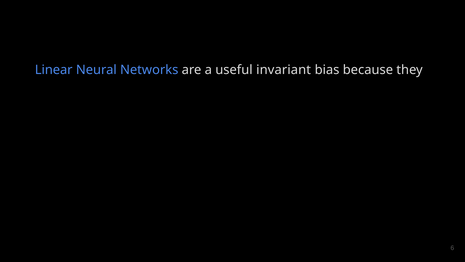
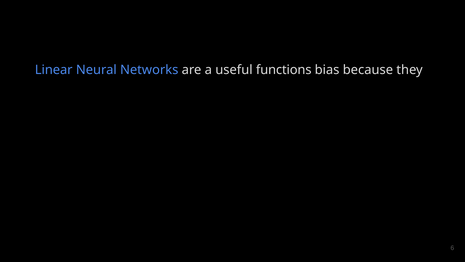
invariant: invariant -> functions (284, 70)
